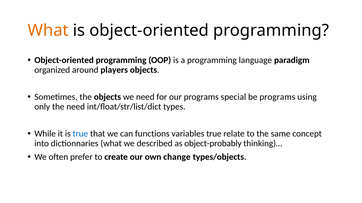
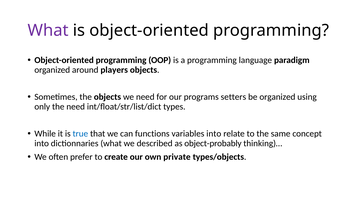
What colour: orange -> purple (48, 30)
special: special -> setters (233, 97)
be programs: programs -> organized (277, 97)
variables true: true -> into (214, 134)
change: change -> private (177, 157)
